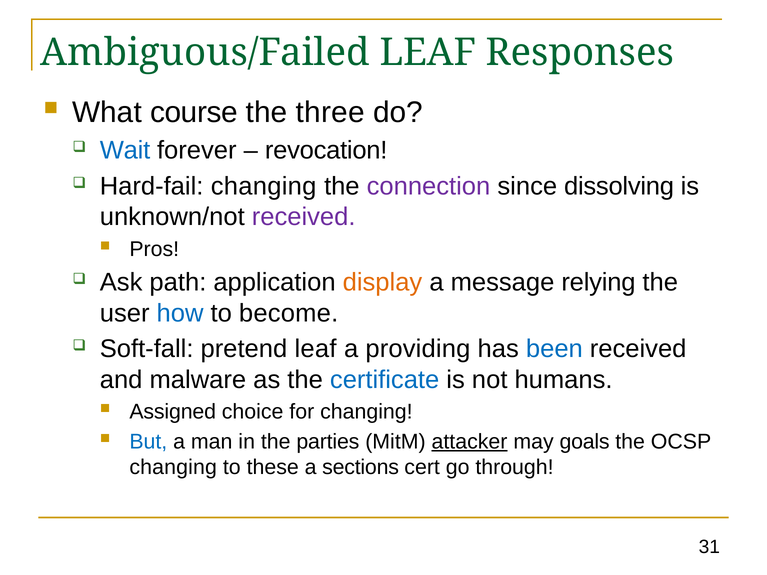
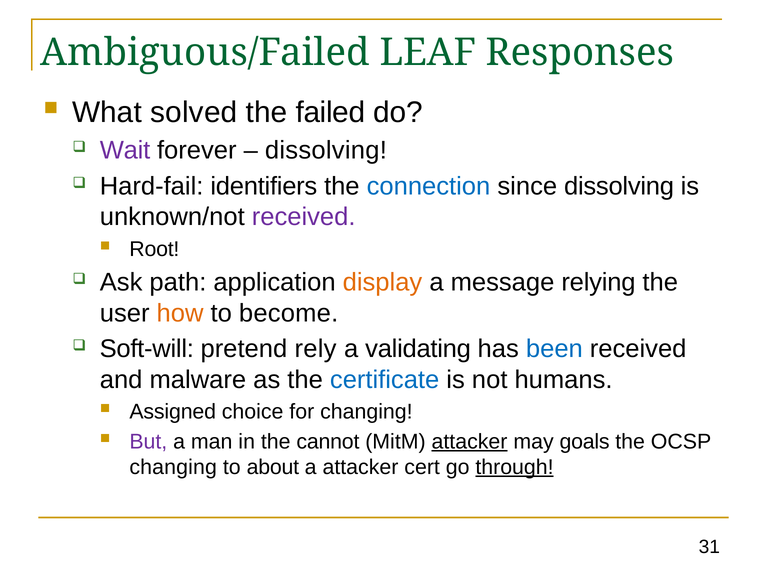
course: course -> solved (194, 113)
three: three -> failed (330, 113)
Wait colour: blue -> purple (125, 151)
revocation: revocation -> dissolving (326, 151)
Hard-fail changing: changing -> identifiers (264, 186)
connection colour: purple -> blue (428, 186)
Pros: Pros -> Root (154, 249)
how colour: blue -> orange (180, 313)
Soft-fall: Soft-fall -> Soft-will (147, 349)
pretend leaf: leaf -> rely (316, 349)
providing: providing -> validating (418, 349)
But colour: blue -> purple (148, 442)
parties: parties -> cannot (328, 442)
these: these -> about (273, 467)
a sections: sections -> attacker (360, 467)
through underline: none -> present (514, 467)
